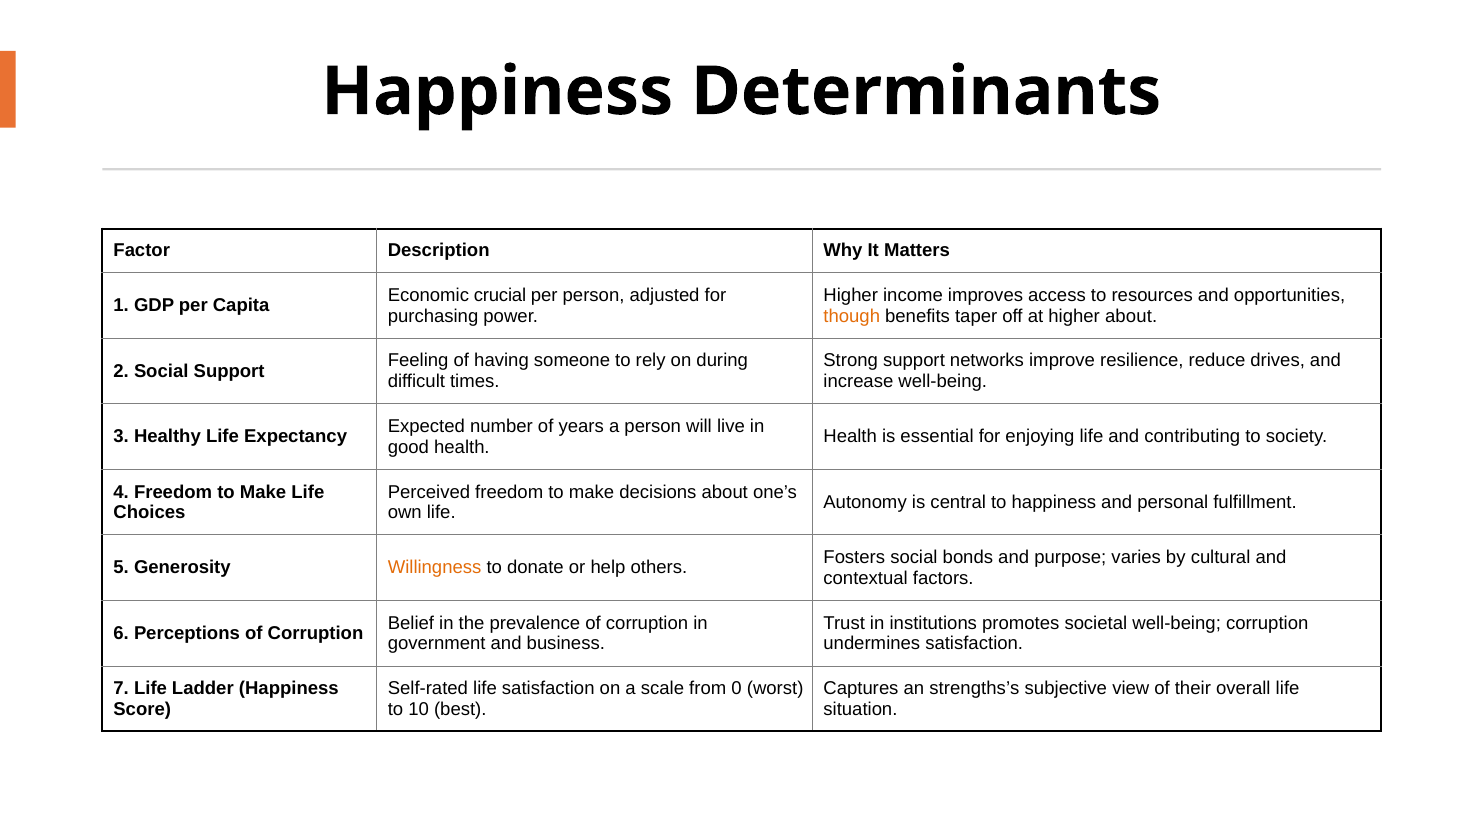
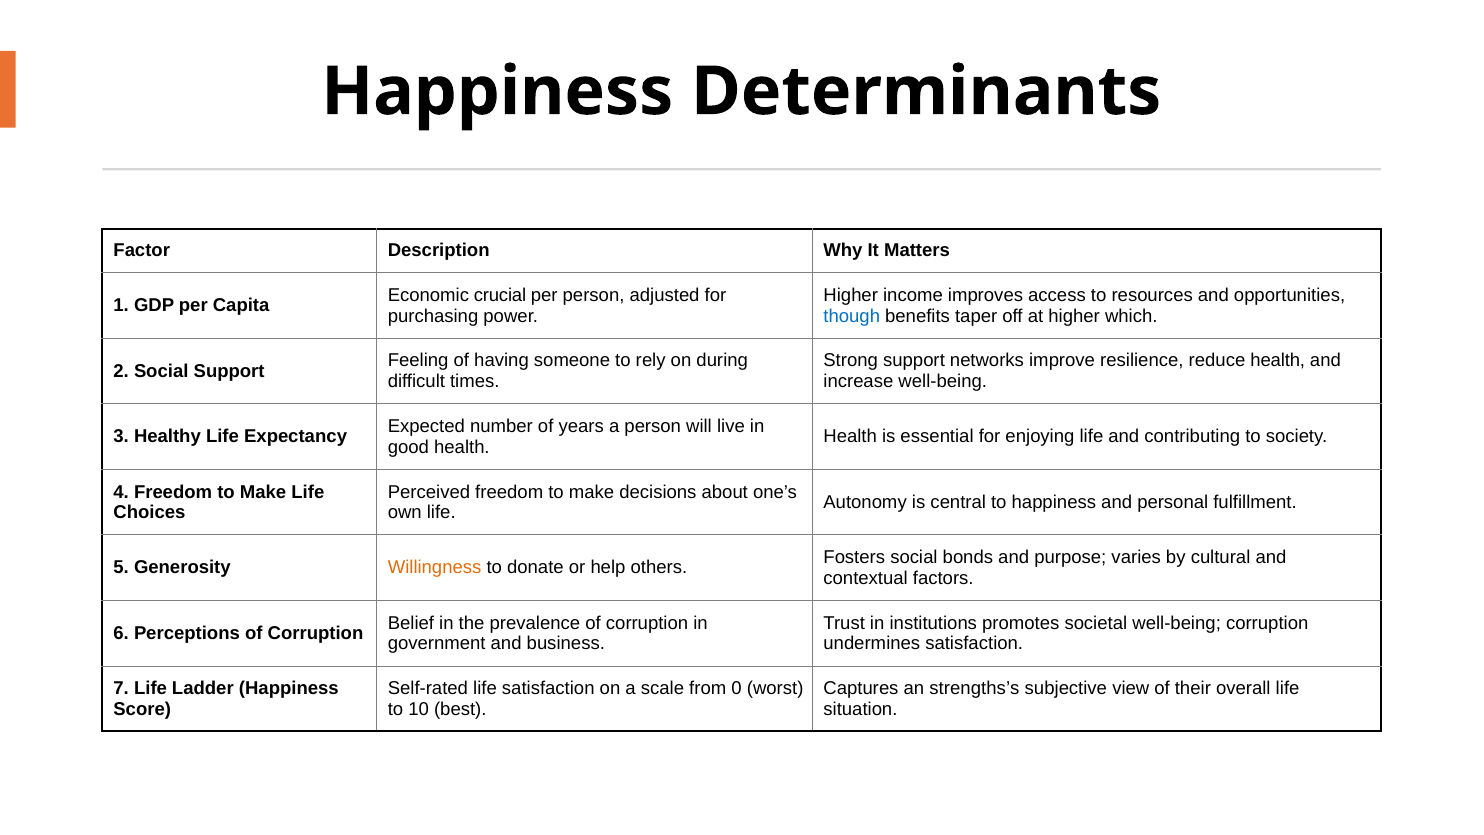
though colour: orange -> blue (852, 316)
higher about: about -> which (1131, 316)
reduce drives: drives -> health (1278, 361)
